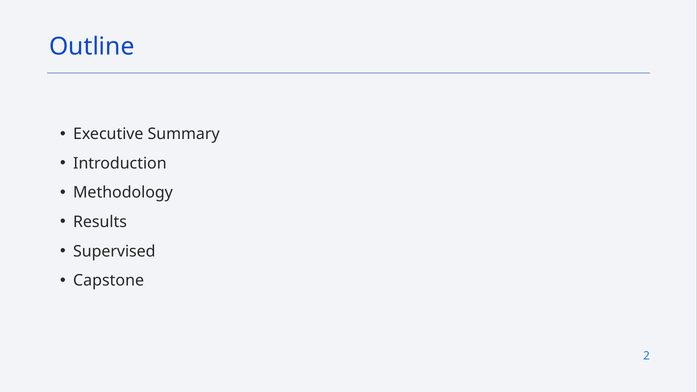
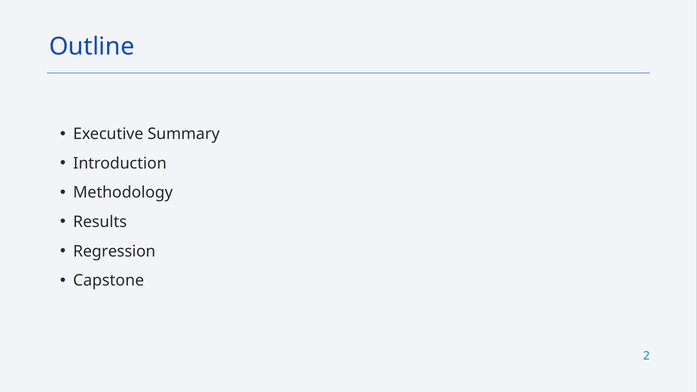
Supervised: Supervised -> Regression (114, 251)
